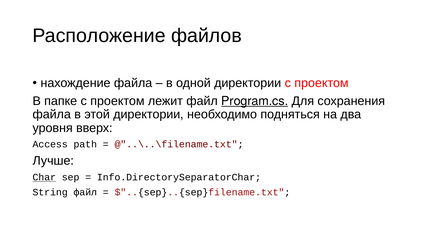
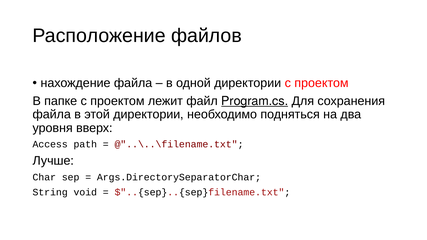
Char underline: present -> none (44, 177)
Info.DirectorySeparatorChar: Info.DirectorySeparatorChar -> Args.DirectorySeparatorChar (179, 177)
String файл: файл -> void (85, 192)
